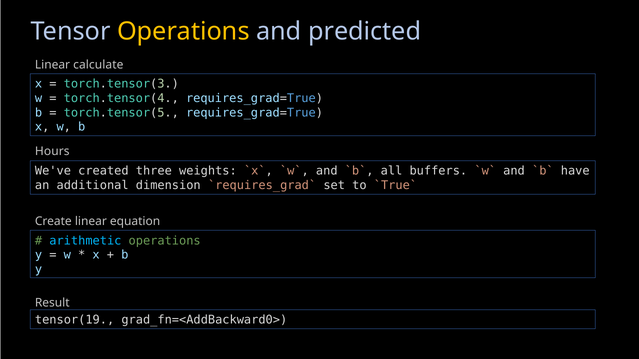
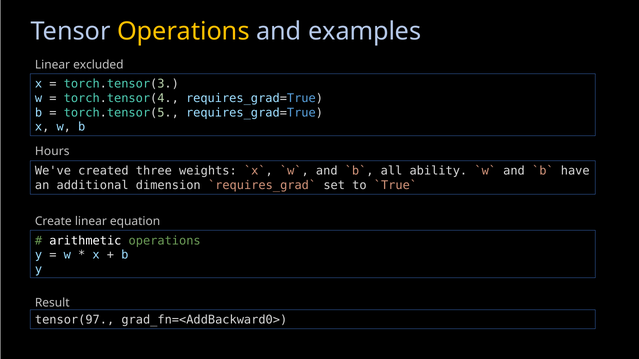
predicted: predicted -> examples (365, 31)
calculate: calculate -> excluded (98, 65)
buffers: buffers -> ability (438, 171)
arithmetic colour: light blue -> white (85, 241)
tensor(19: tensor(19 -> tensor(97 (75, 320)
